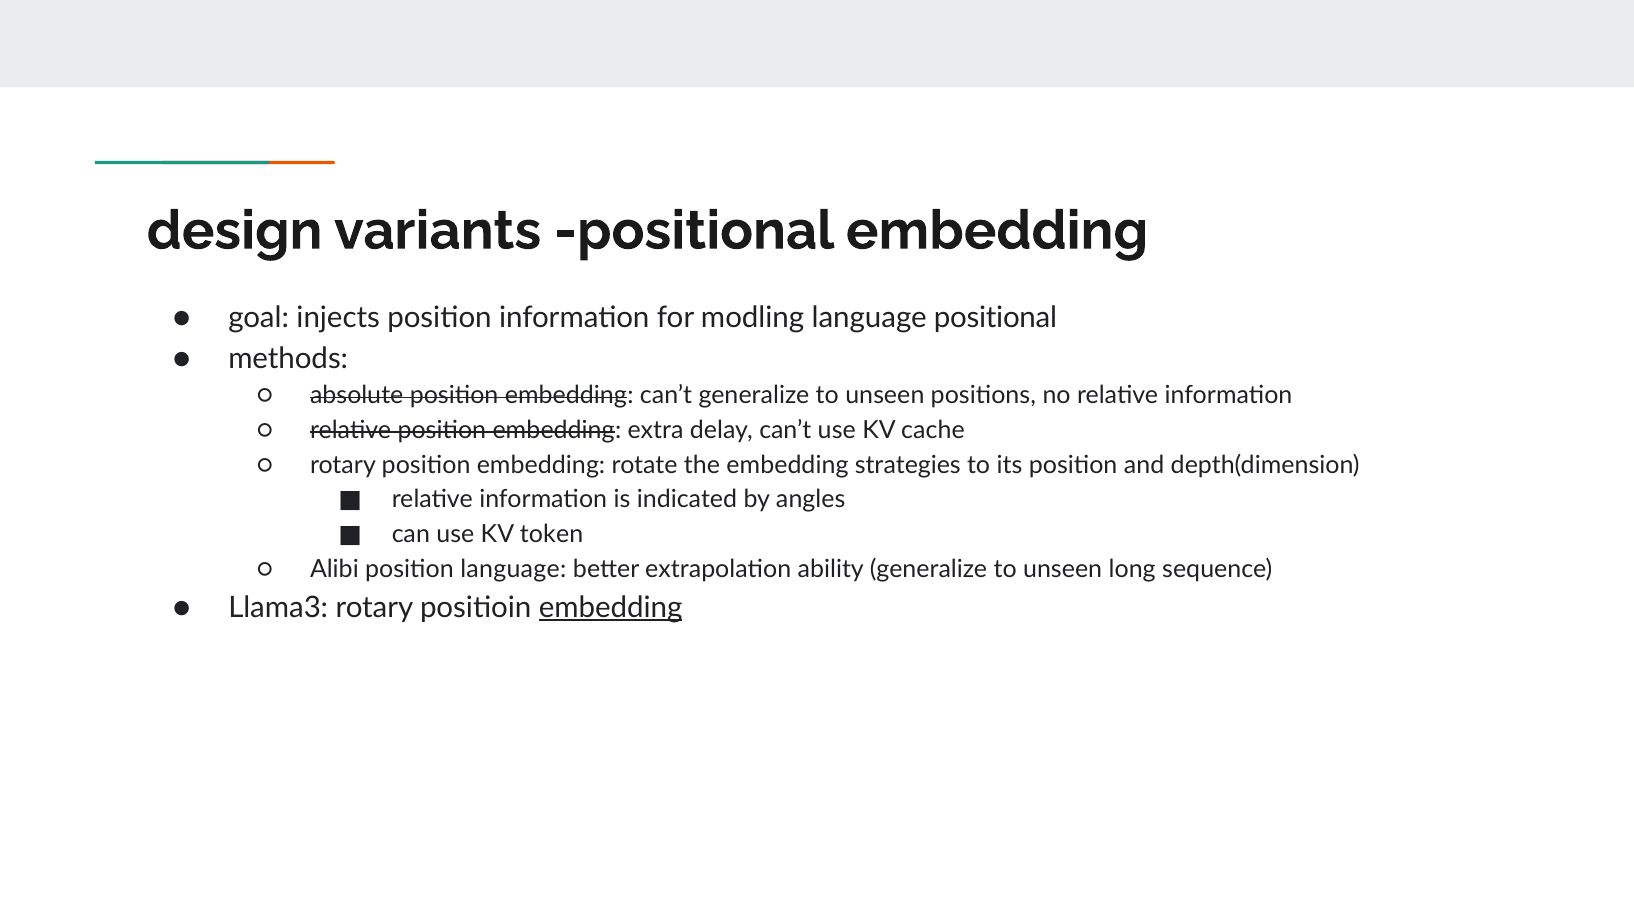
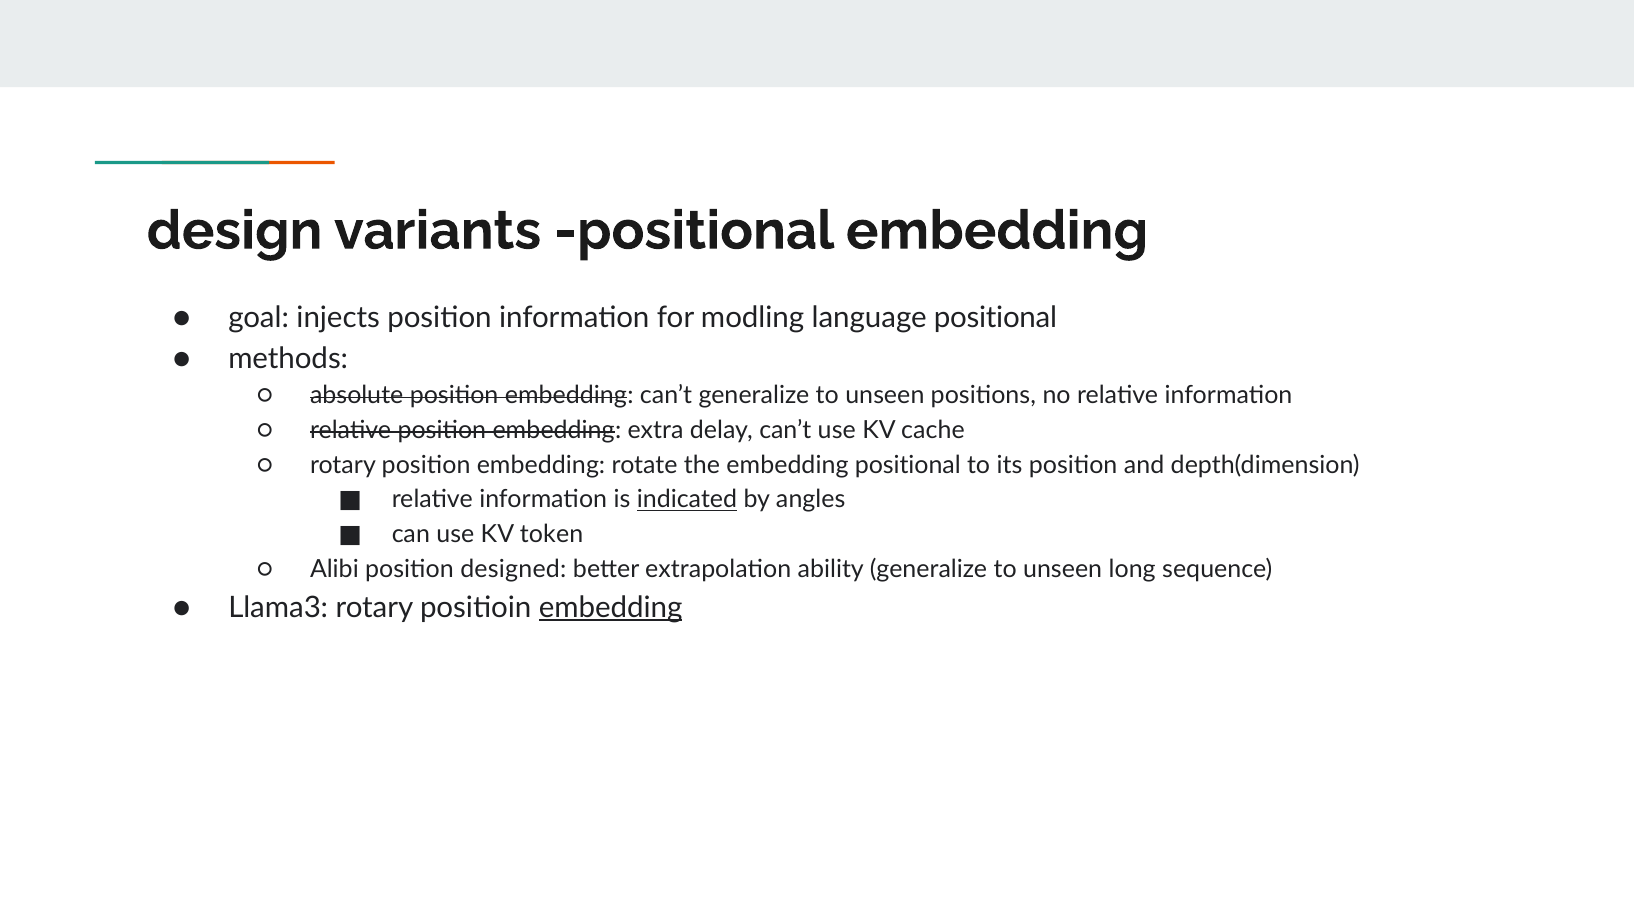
embedding strategies: strategies -> positional (908, 465)
indicated underline: none -> present (687, 500)
position language: language -> designed (513, 569)
